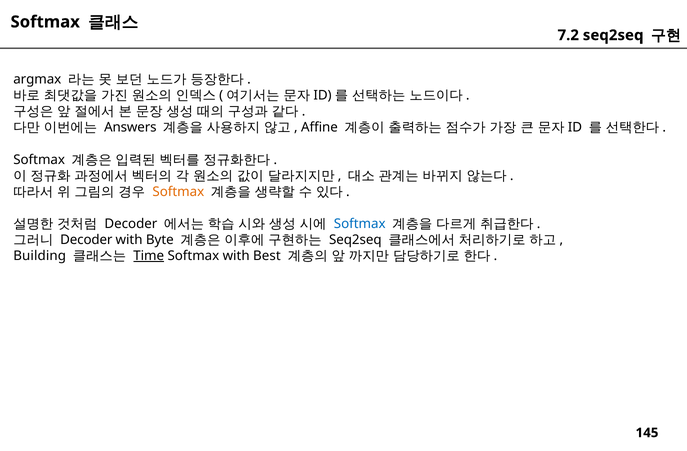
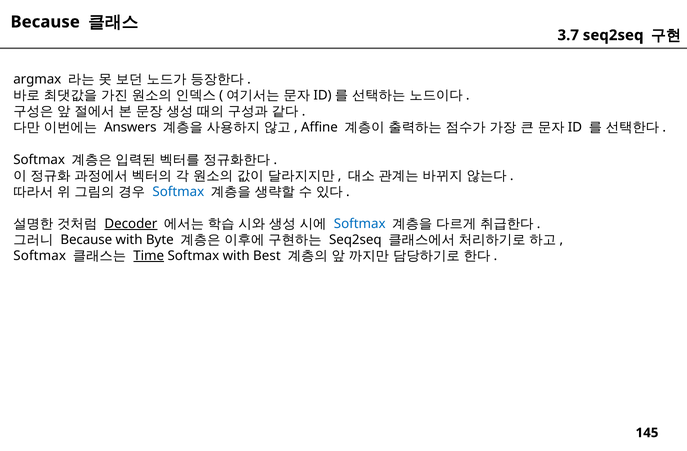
Softmax: Softmax -> Because (45, 22)
7.2: 7.2 -> 3.7 (568, 35)
Softmax colour: orange -> blue (178, 192)
Decoder underline: none -> present (131, 224)
Decoder: Decoder -> Because (86, 240)
Building: Building -> Softmax (40, 256)
